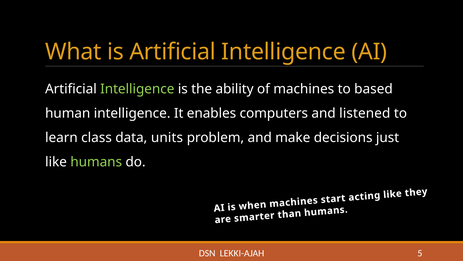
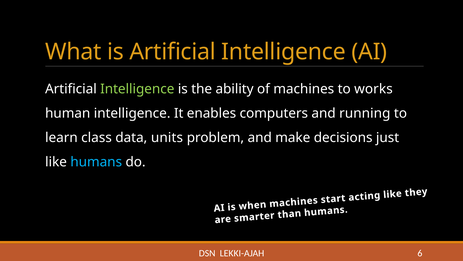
based: based -> works (373, 89)
listened: listened -> running (365, 113)
humans colour: light green -> light blue (96, 162)
5: 5 -> 6 (420, 253)
